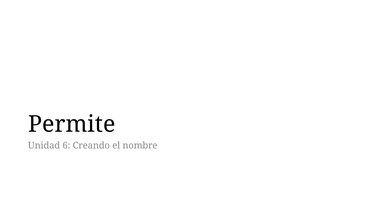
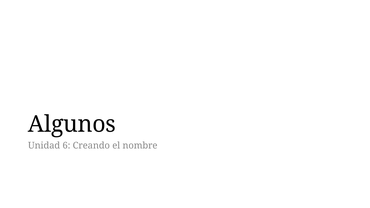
Permite: Permite -> Algunos (72, 124)
